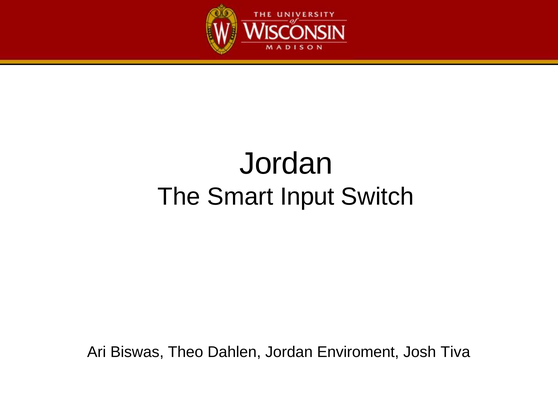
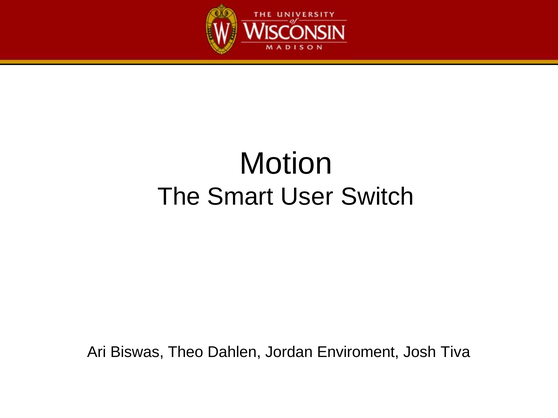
Jordan: Jordan -> Motion (286, 164)
Input: Input -> User (307, 197)
